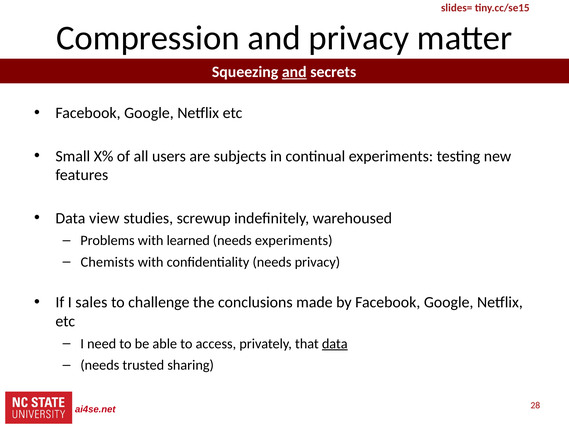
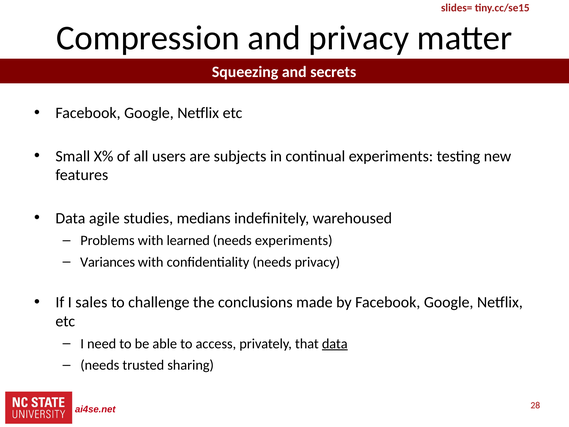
and underline: present -> none (294, 72)
view: view -> agile (104, 218)
screwup: screwup -> medians (204, 218)
Chemists: Chemists -> Variances (108, 262)
